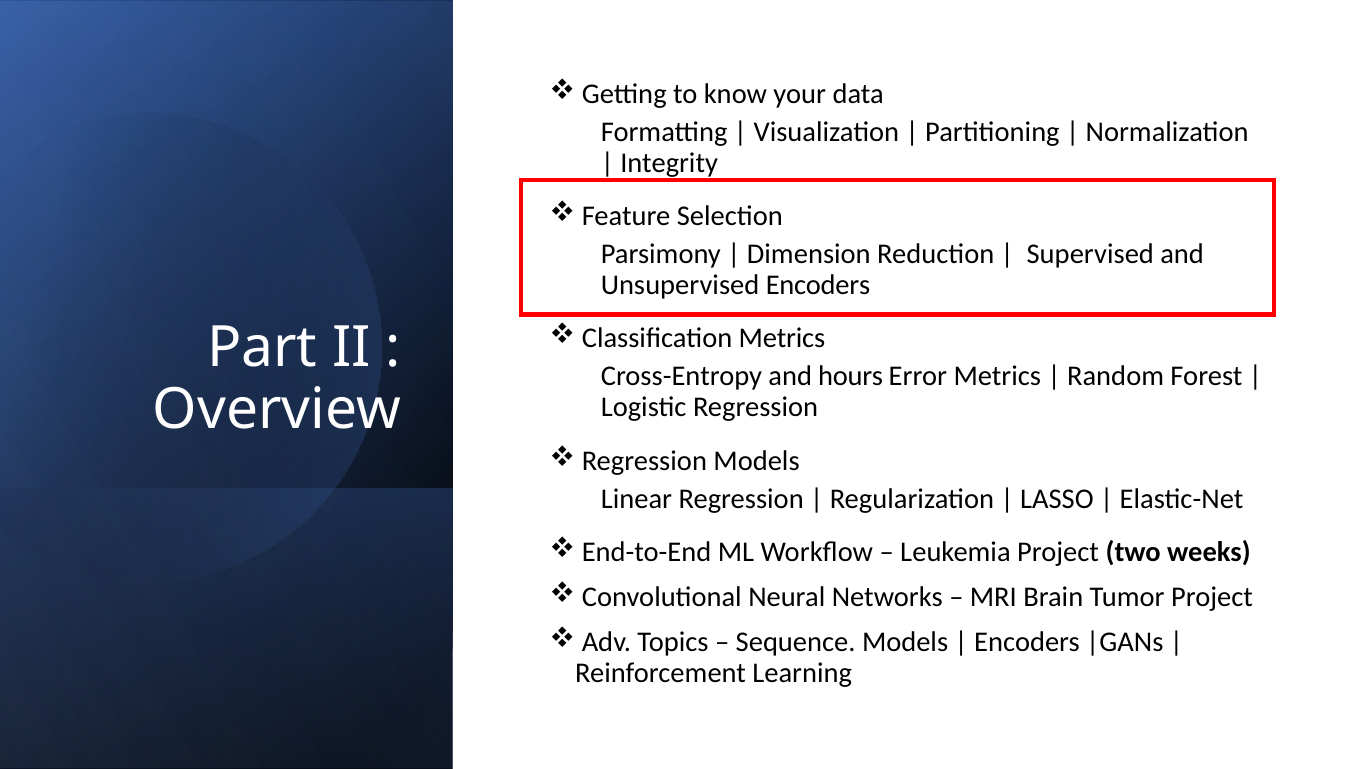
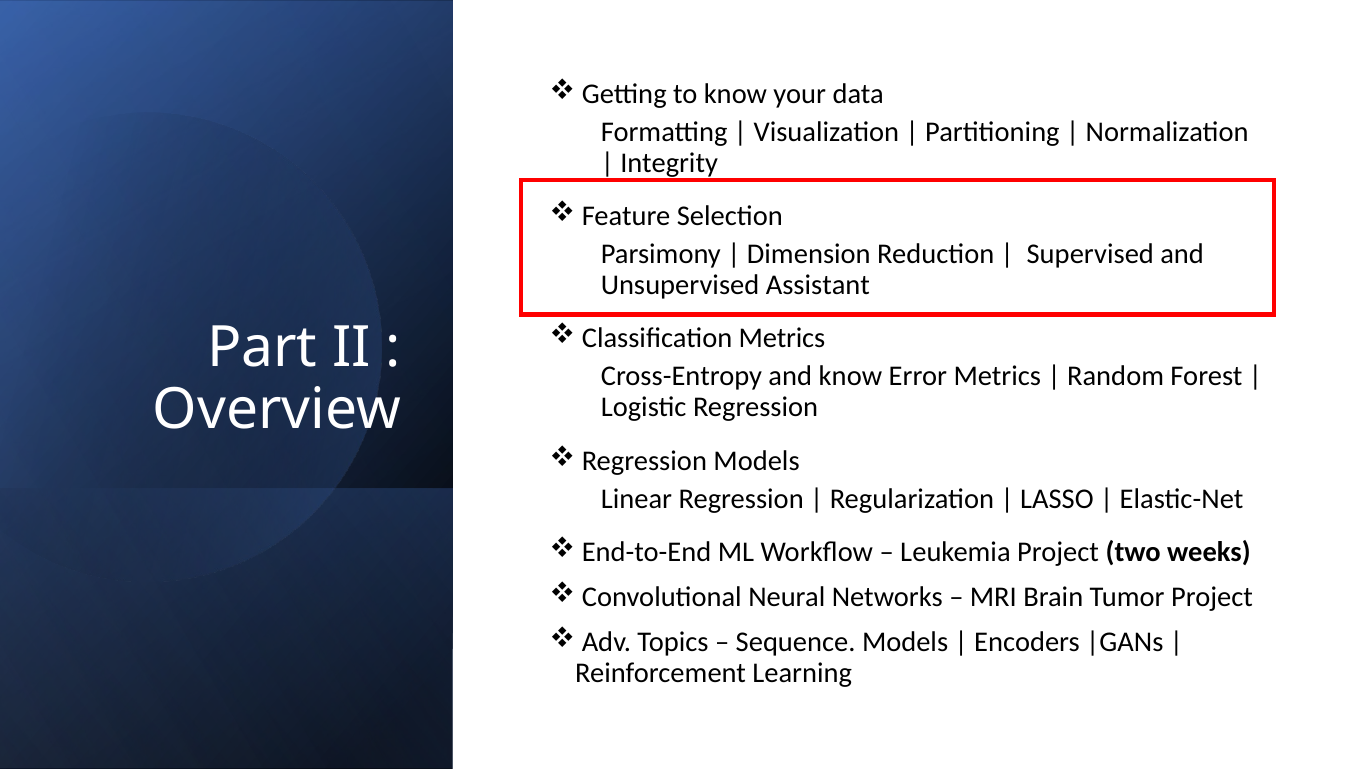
Unsupervised Encoders: Encoders -> Assistant (818, 285)
and hours: hours -> know (850, 376)
